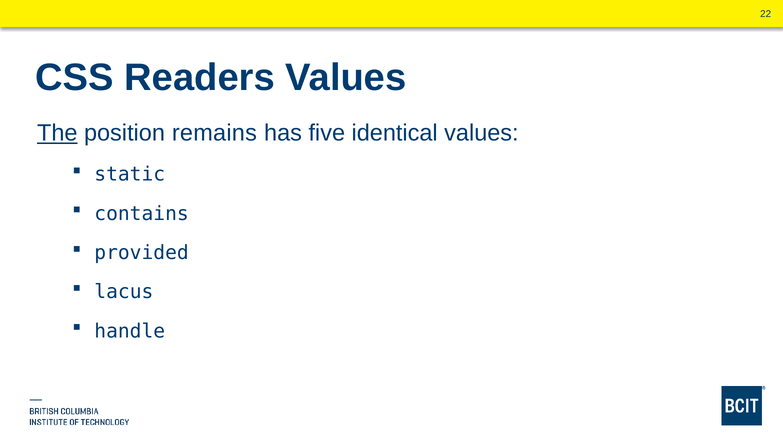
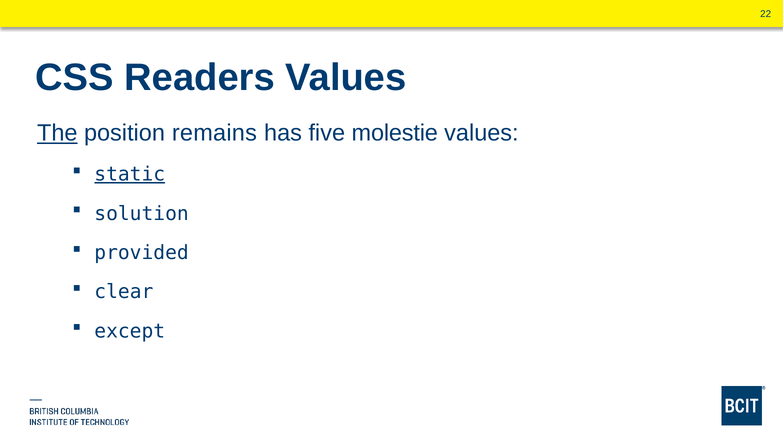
identical: identical -> molestie (395, 133)
static underline: none -> present (130, 174)
contains: contains -> solution (142, 213)
lacus: lacus -> clear (124, 292)
handle: handle -> except (130, 331)
